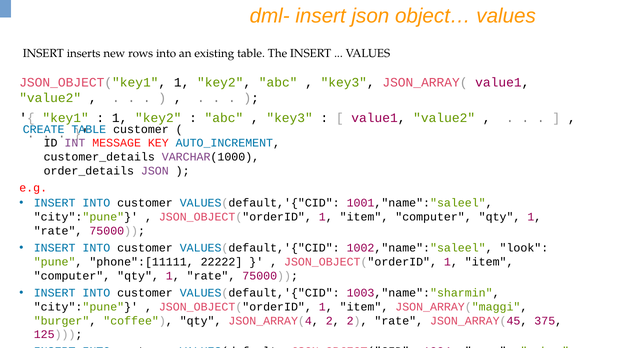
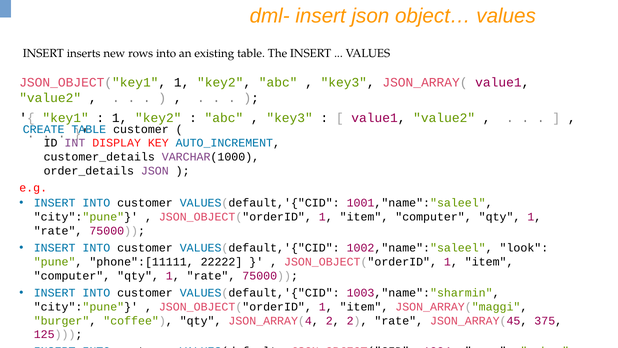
MESSAGE: MESSAGE -> DISPLAY (117, 143)
